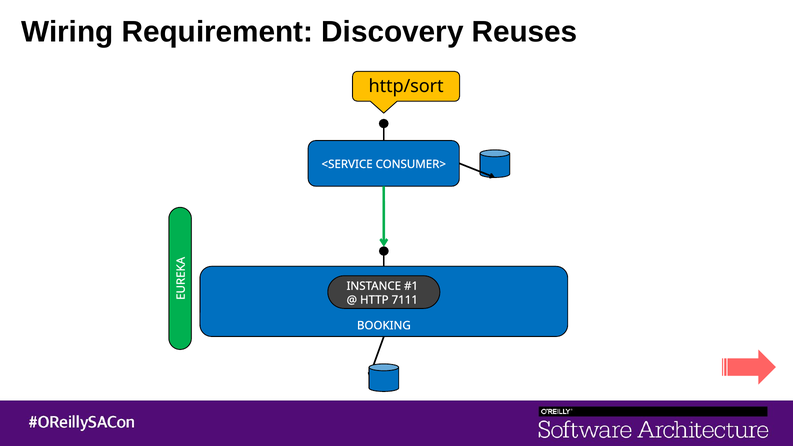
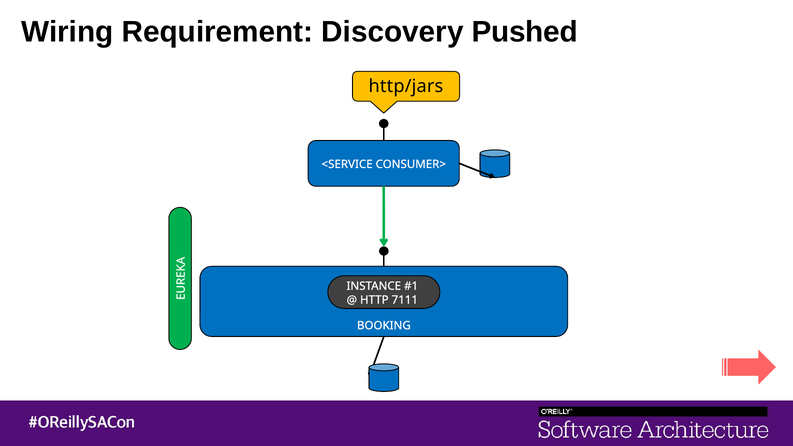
Reuses: Reuses -> Pushed (525, 32)
http/sort: http/sort -> http/jars (406, 86)
